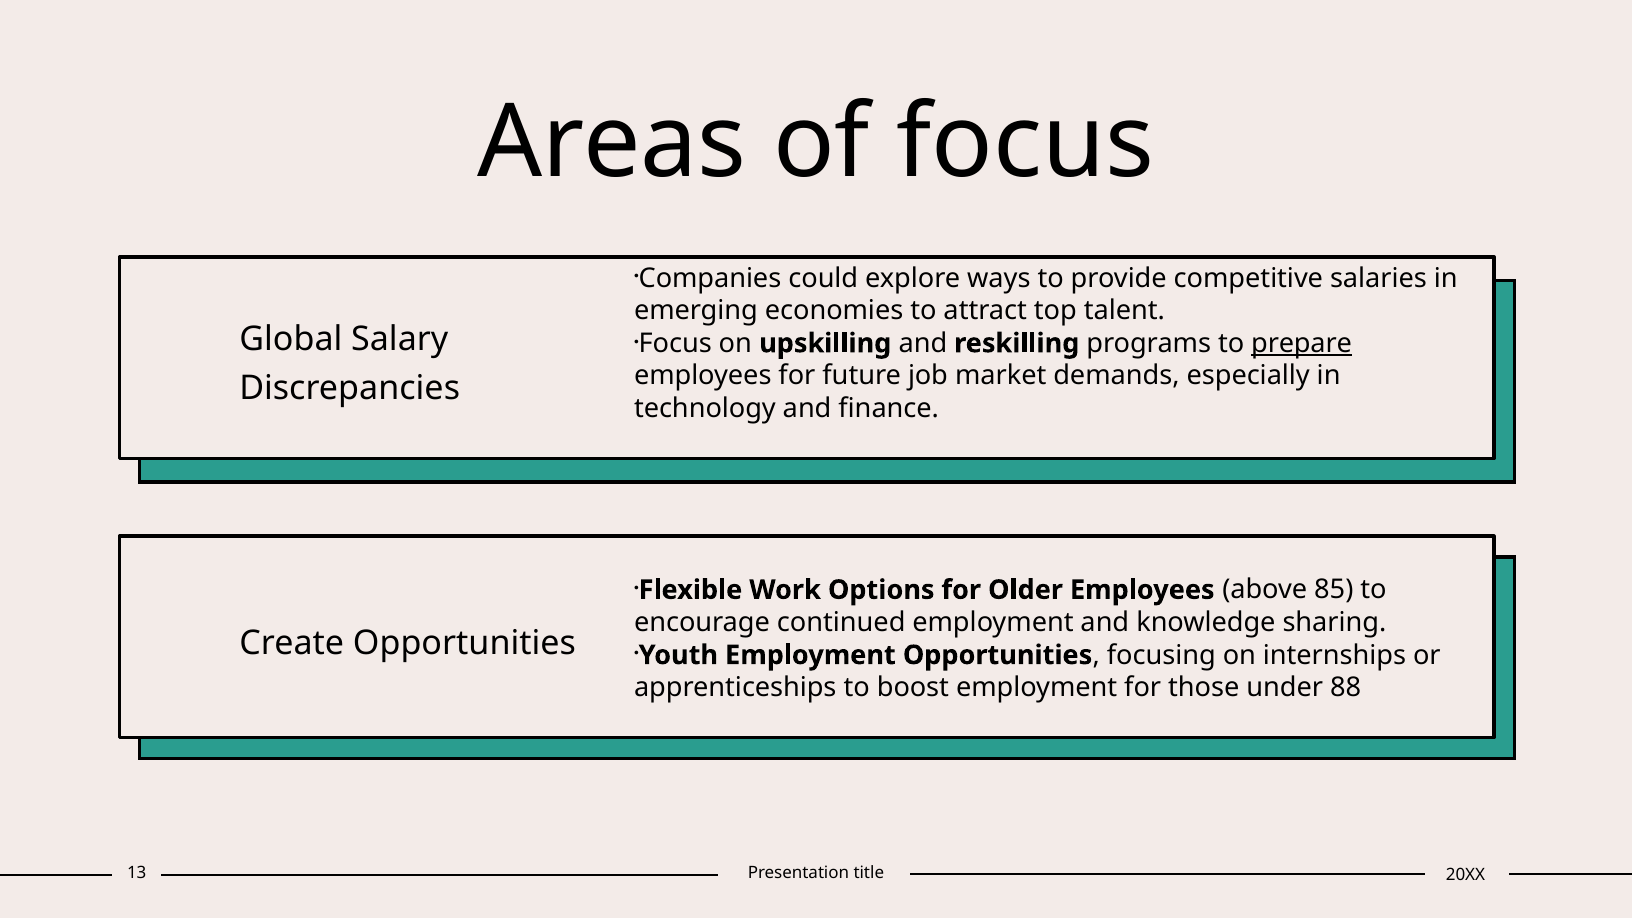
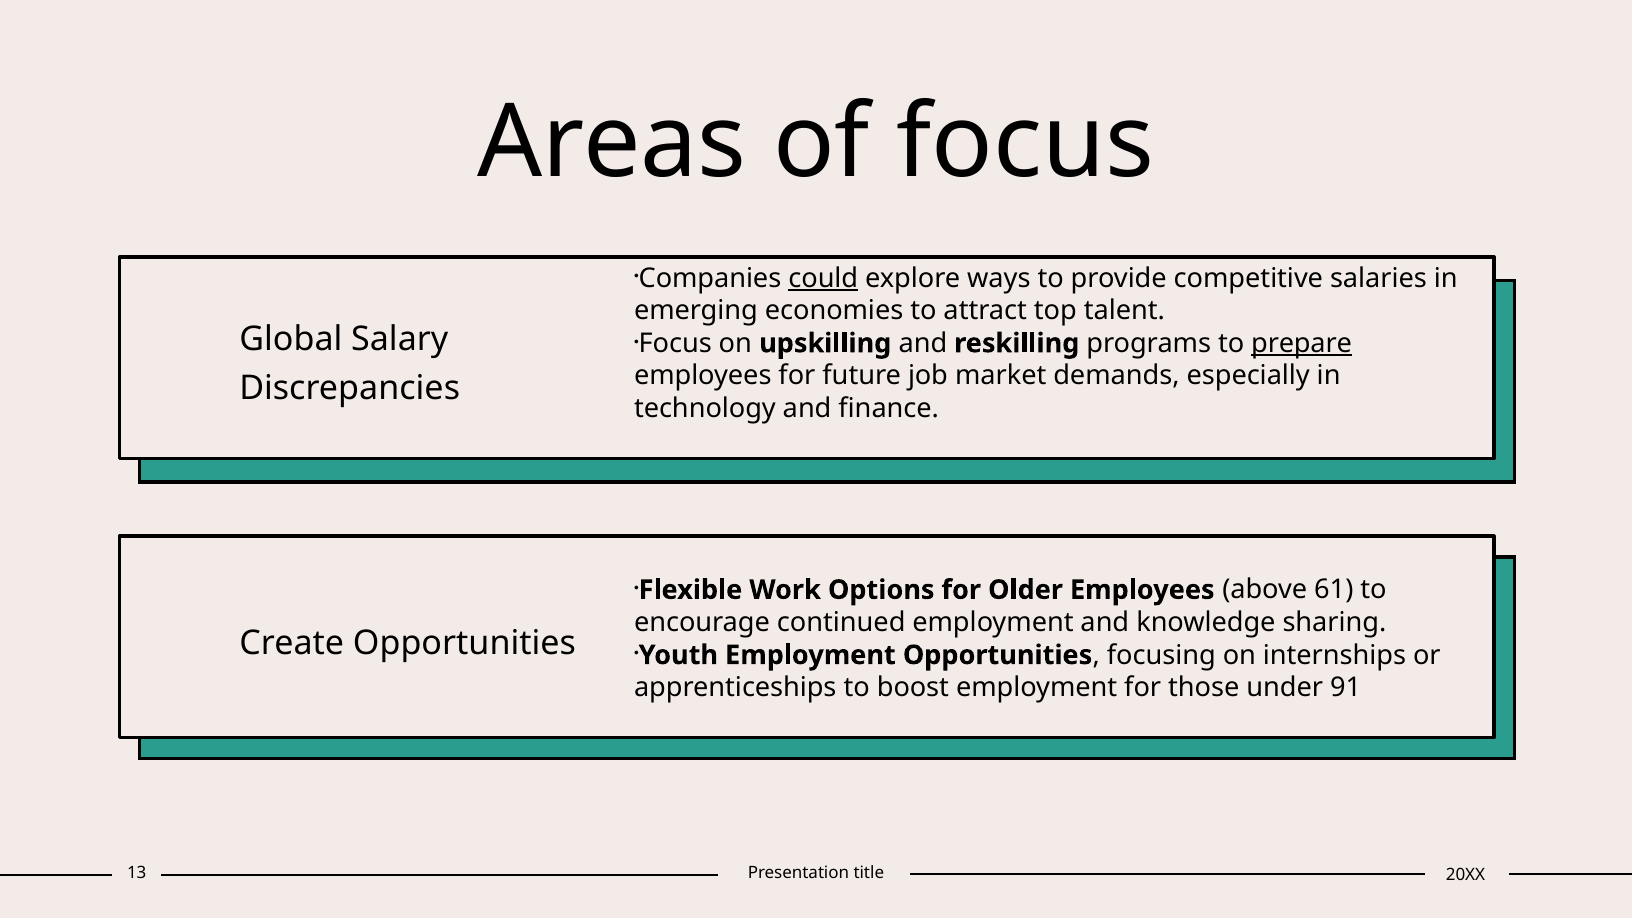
could underline: none -> present (823, 278)
85: 85 -> 61 (1334, 590)
88: 88 -> 91 (1346, 688)
